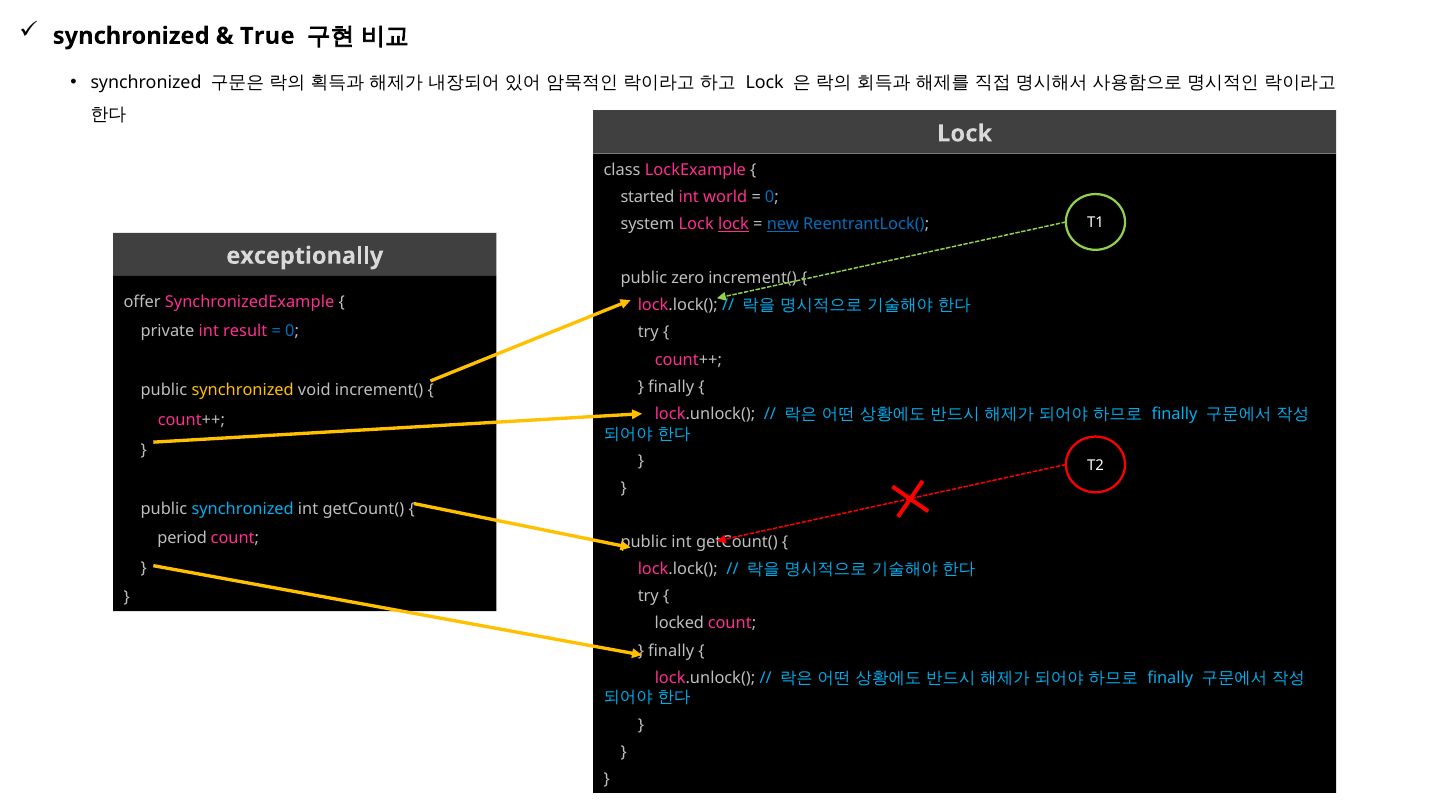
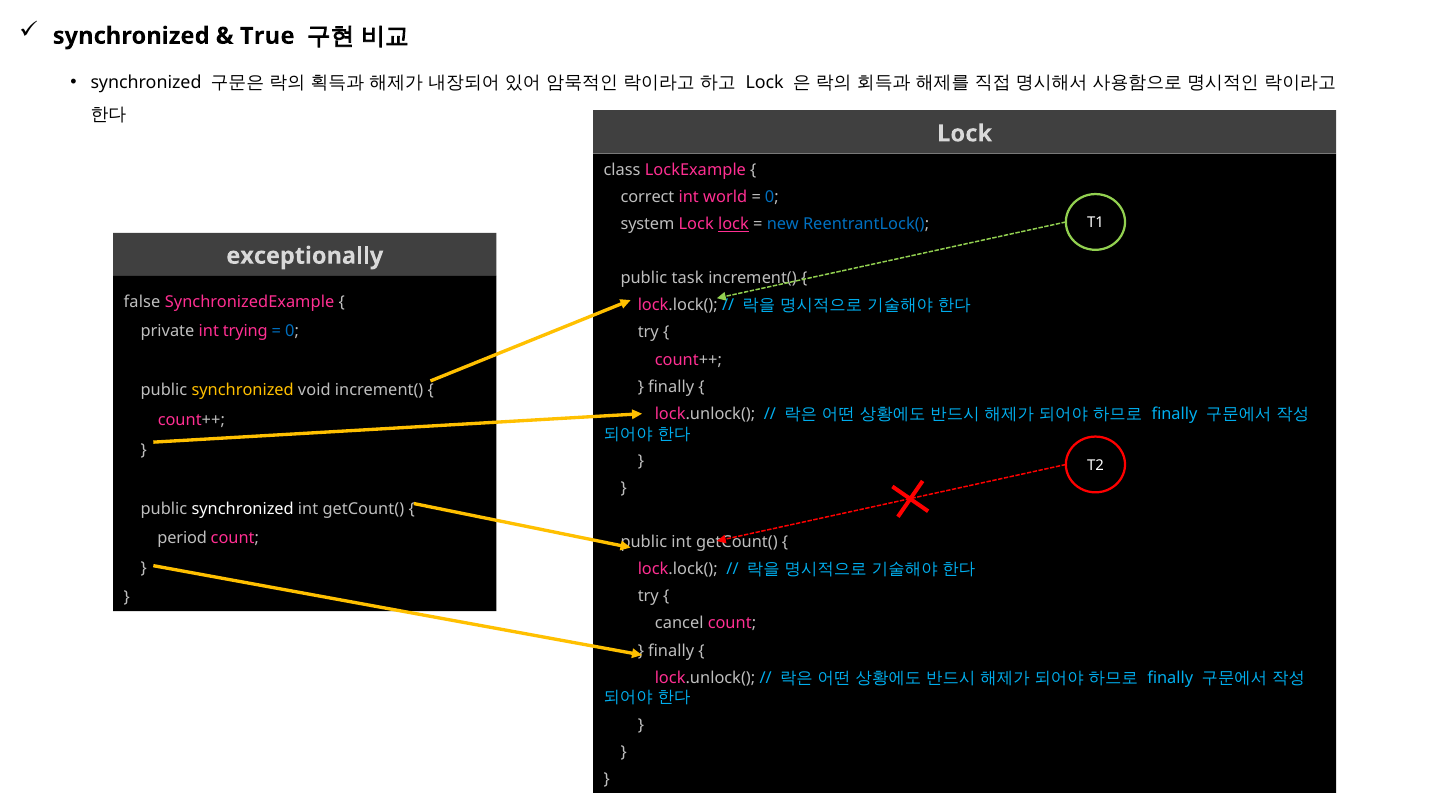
started: started -> correct (647, 197)
new underline: present -> none (783, 224)
zero: zero -> task (688, 278)
offer: offer -> false (142, 302)
result: result -> trying (245, 331)
synchronized colour: light blue -> white (243, 508)
locked: locked -> cancel (679, 623)
